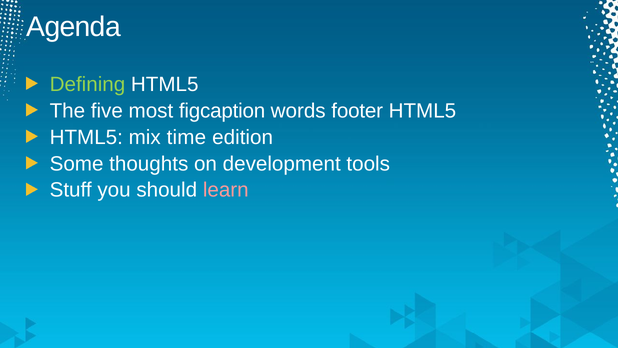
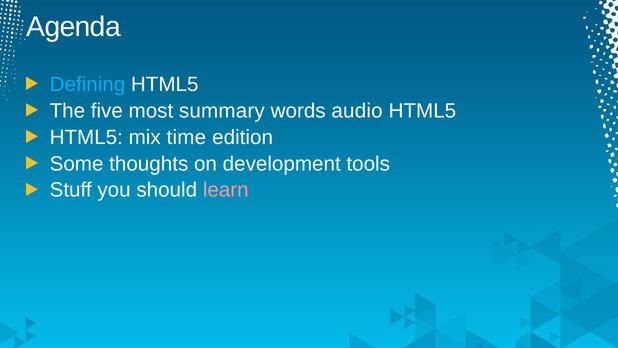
Defining colour: light green -> light blue (87, 84)
figcaption: figcaption -> summary (222, 111)
footer: footer -> audio (357, 111)
